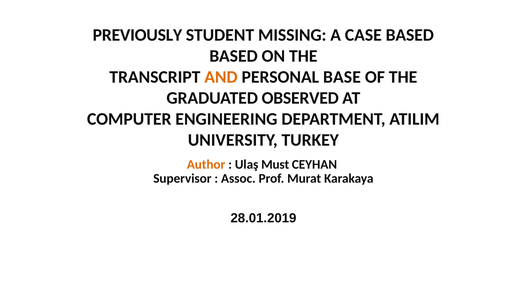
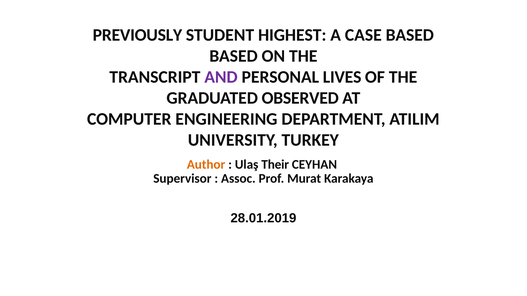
MISSING: MISSING -> HIGHEST (292, 35)
AND colour: orange -> purple (221, 77)
BASE: BASE -> LIVES (342, 77)
Must: Must -> Their (275, 165)
